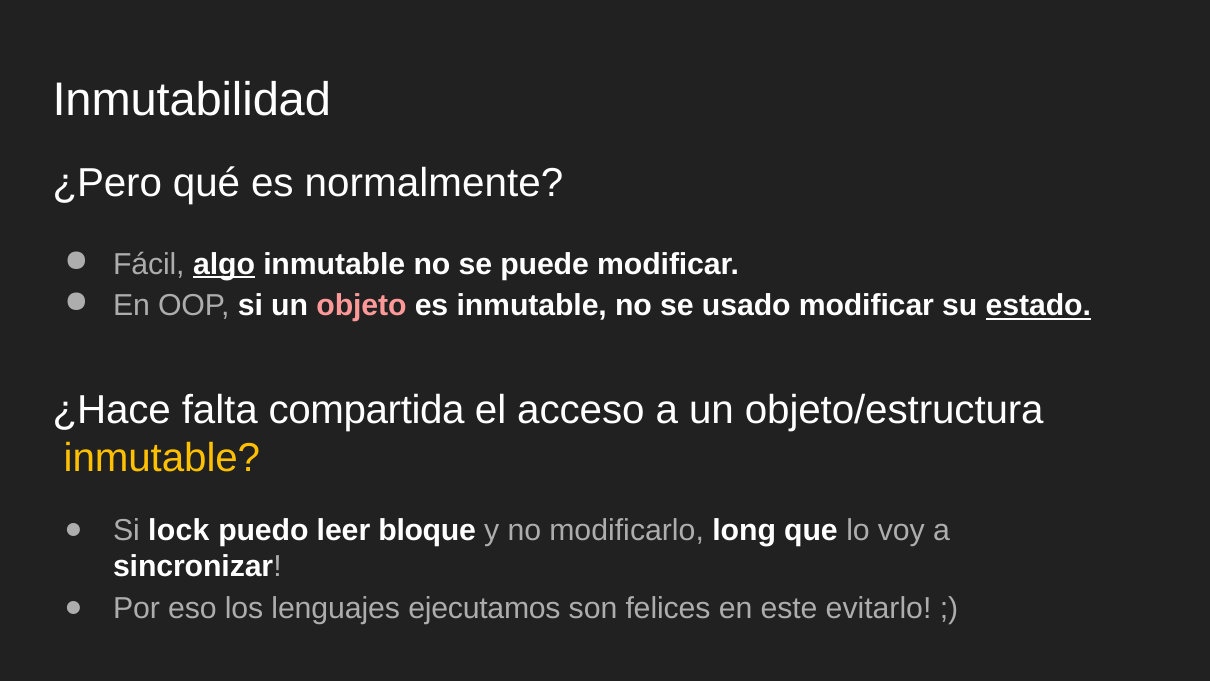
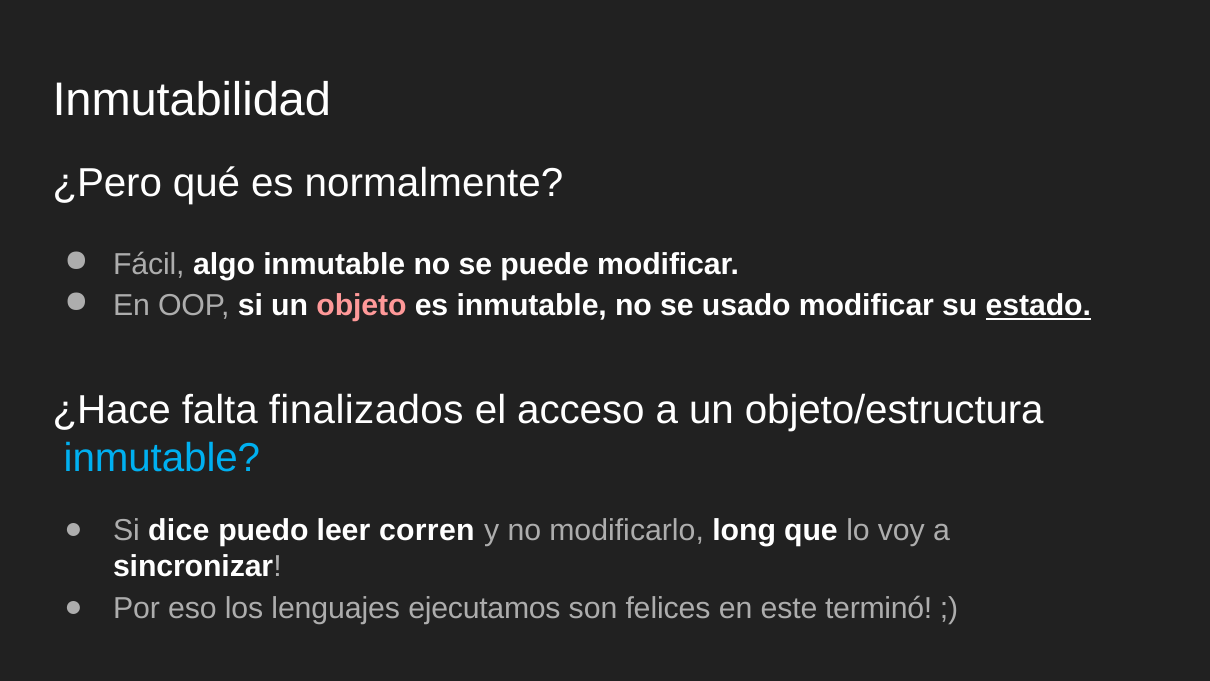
algo underline: present -> none (224, 264)
compartida: compartida -> finalizados (366, 410)
inmutable colour: yellow -> light blue (162, 458)
lock: lock -> dice (179, 530)
bloque: bloque -> corren (427, 530)
evitarlo: evitarlo -> terminó (879, 608)
